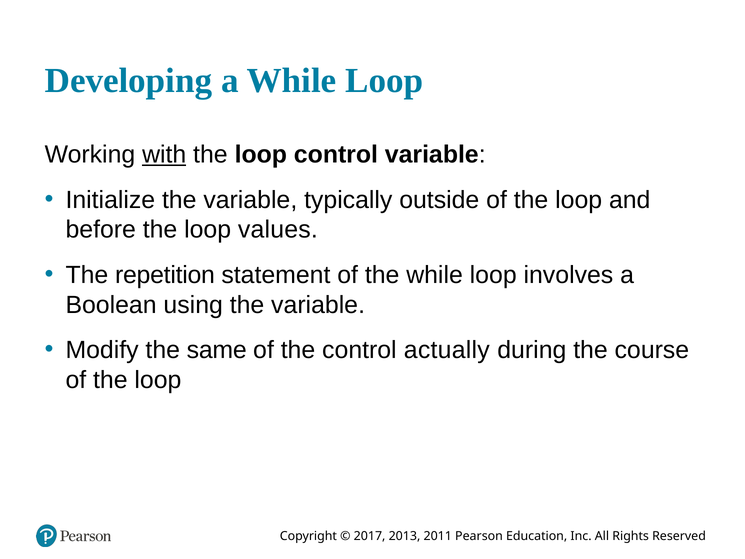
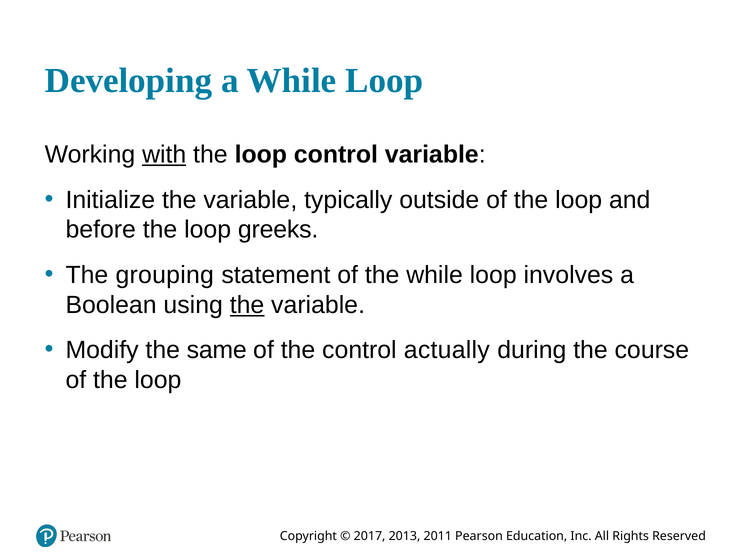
values: values -> greeks (278, 230)
repetition: repetition -> grouping (165, 275)
the underline: none -> present (247, 305)
